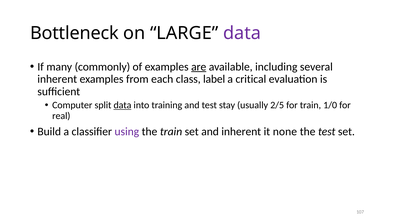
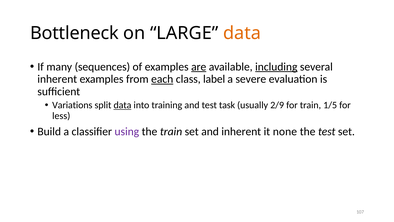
data colour: purple -> orange (242, 33)
commonly: commonly -> sequences (102, 67)
including underline: none -> present (276, 67)
each underline: none -> present (162, 79)
critical: critical -> severe (251, 79)
Computer: Computer -> Variations (72, 105)
stay: stay -> task (227, 105)
2/5: 2/5 -> 2/9 (277, 105)
1/0: 1/0 -> 1/5 (330, 105)
real: real -> less (61, 116)
